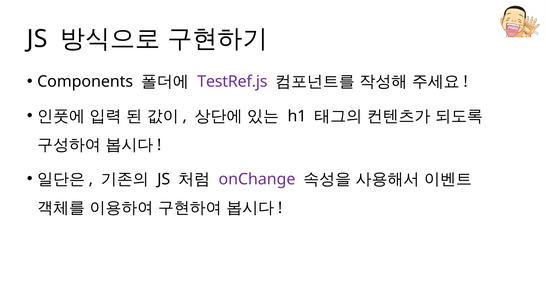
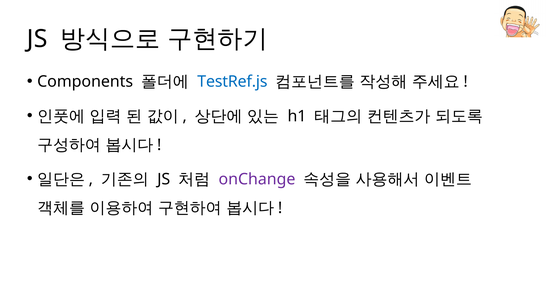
TestRef.js colour: purple -> blue (232, 82)
